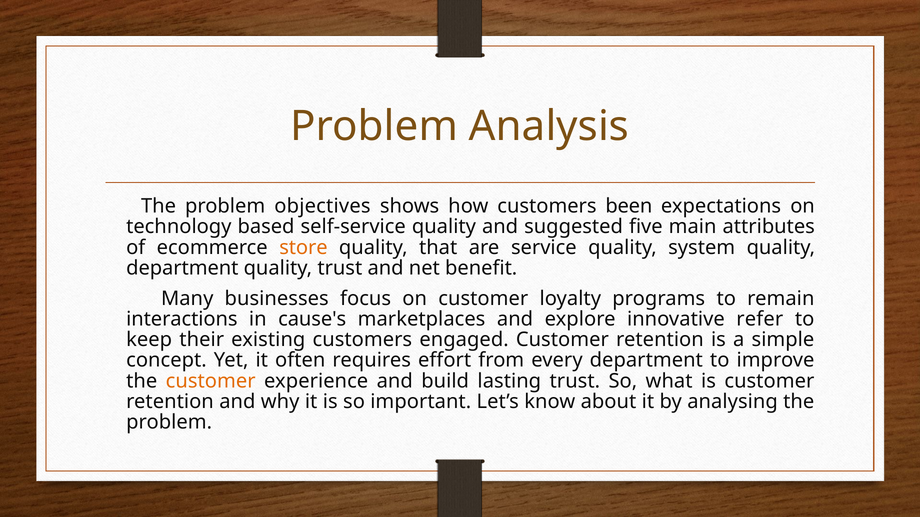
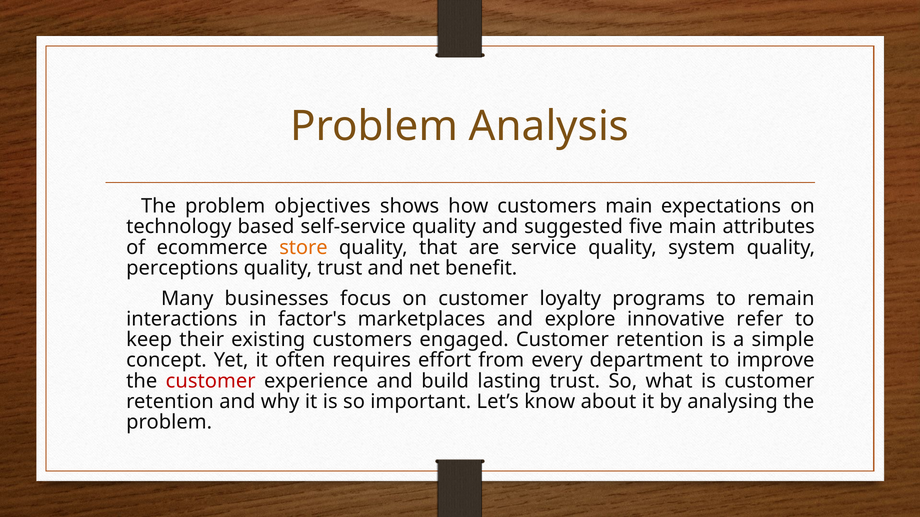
customers been: been -> main (629, 206)
department: department -> perceptions (182, 268)
cause's: cause's -> factor's (312, 319)
customer colour: orange -> red (211, 381)
